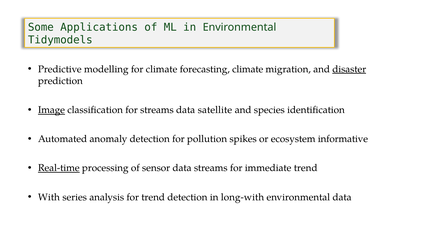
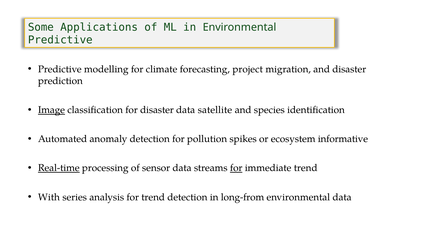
Tidymodels: Tidymodels -> Predictive (60, 40)
forecasting climate: climate -> project (248, 69)
disaster underline: present -> none (349, 69)
for streams: streams -> disaster (157, 110)
for underline: none -> present (236, 168)
long-with: long-with -> long-from (243, 197)
